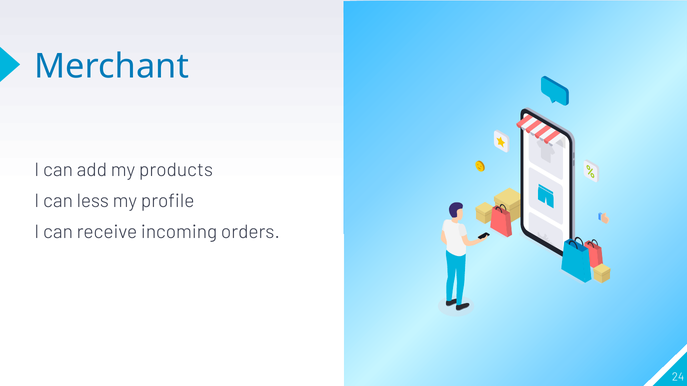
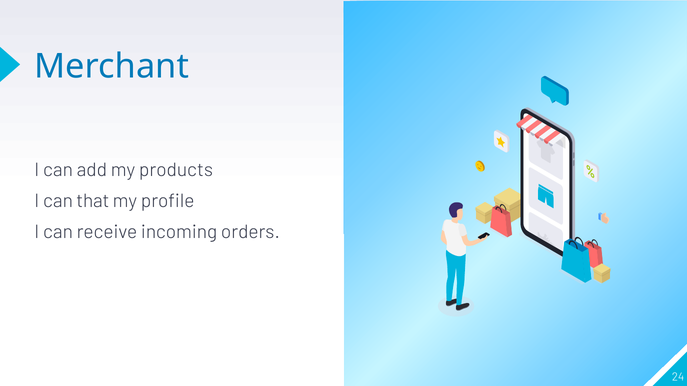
less: less -> that (93, 201)
